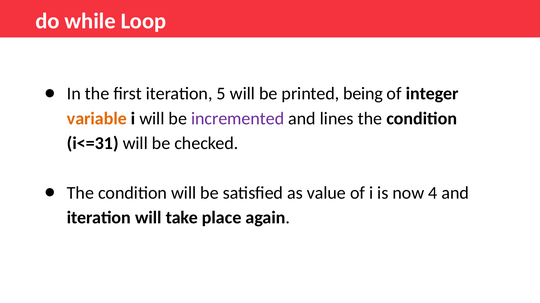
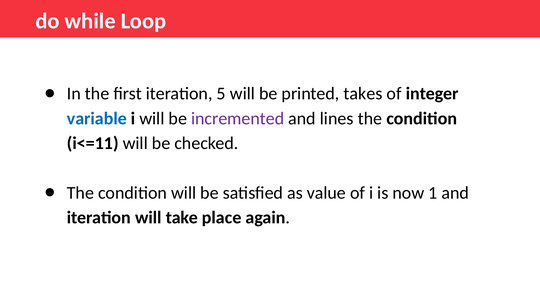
being: being -> takes (363, 94)
variable colour: orange -> blue (97, 119)
i<=31: i<=31 -> i<=11 (93, 144)
4: 4 -> 1 (433, 193)
